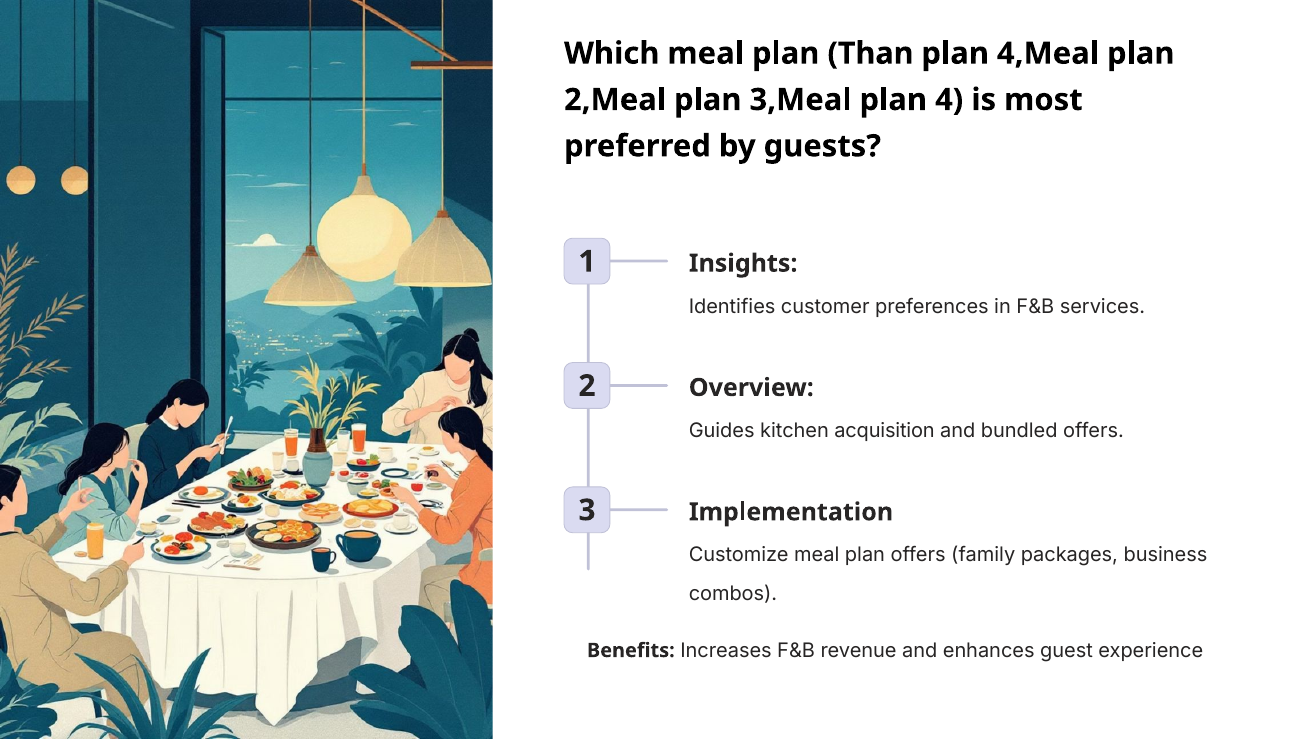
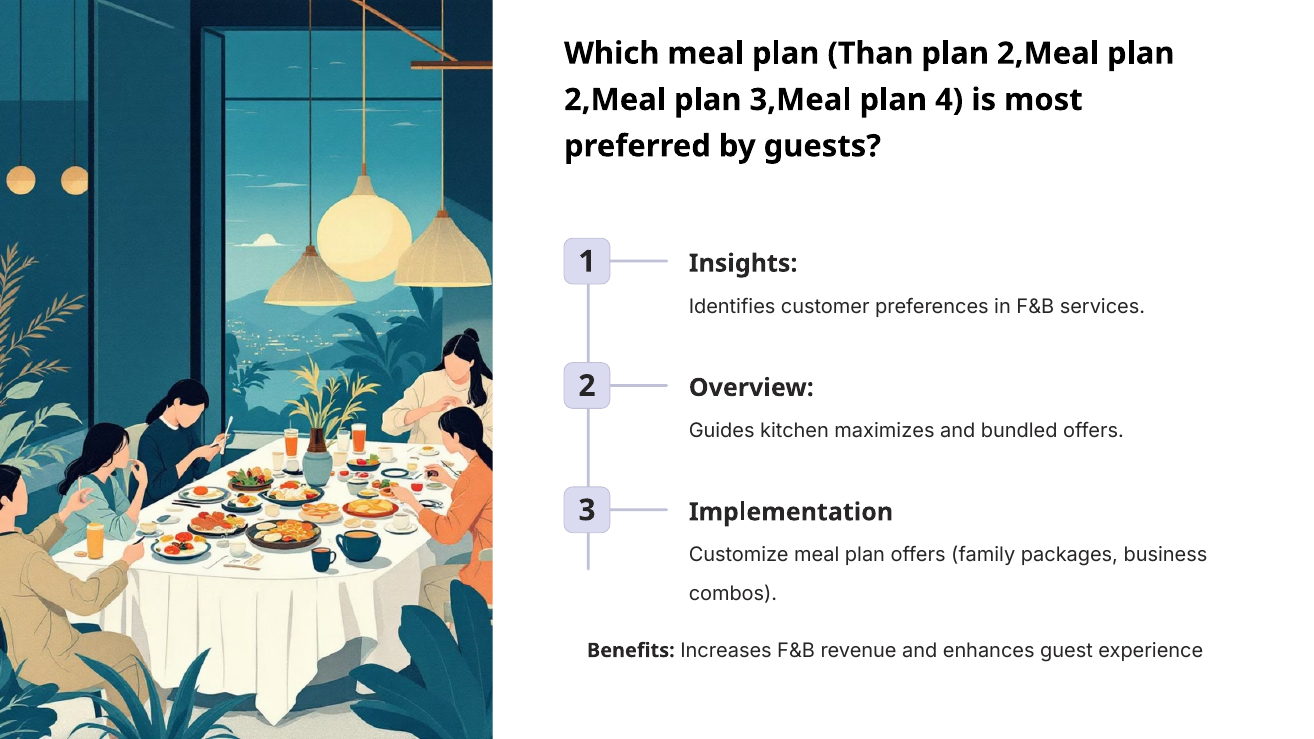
4,Meal: 4,Meal -> 2,Meal (1048, 54)
acquisition: acquisition -> maximizes (885, 431)
